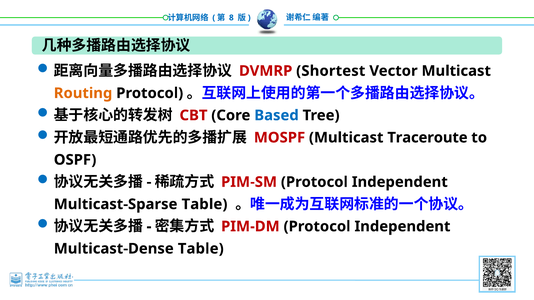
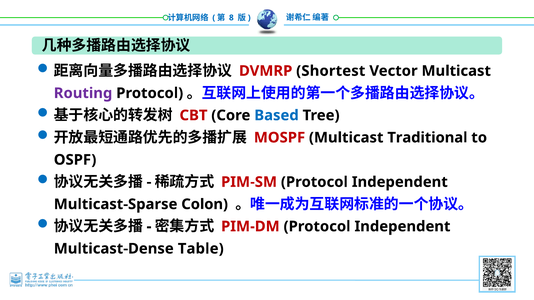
Routing colour: orange -> purple (83, 93)
Traceroute: Traceroute -> Traditional (427, 138)
Multicast-Sparse Table: Table -> Colon (205, 204)
